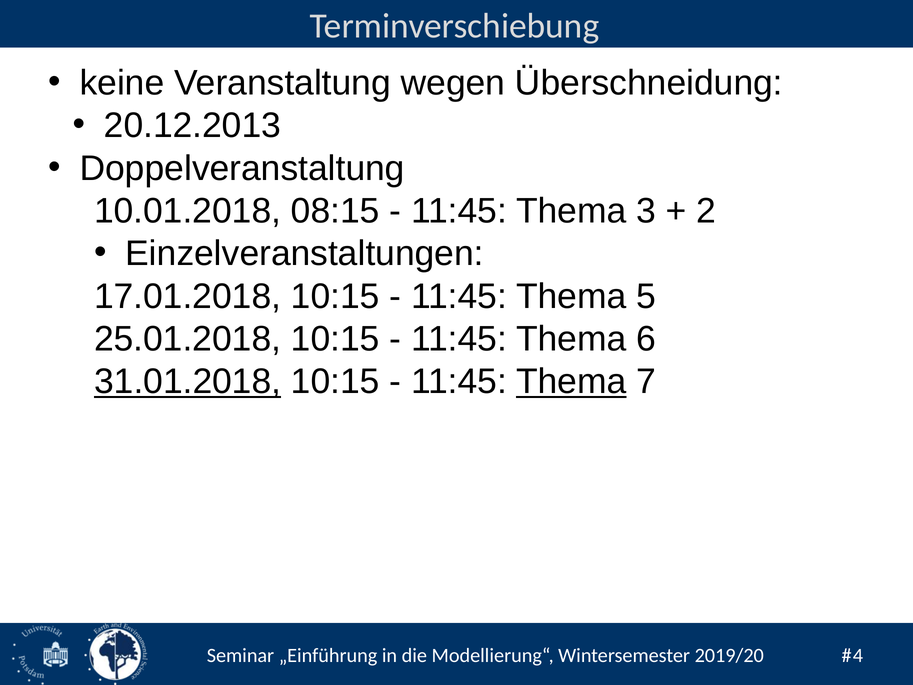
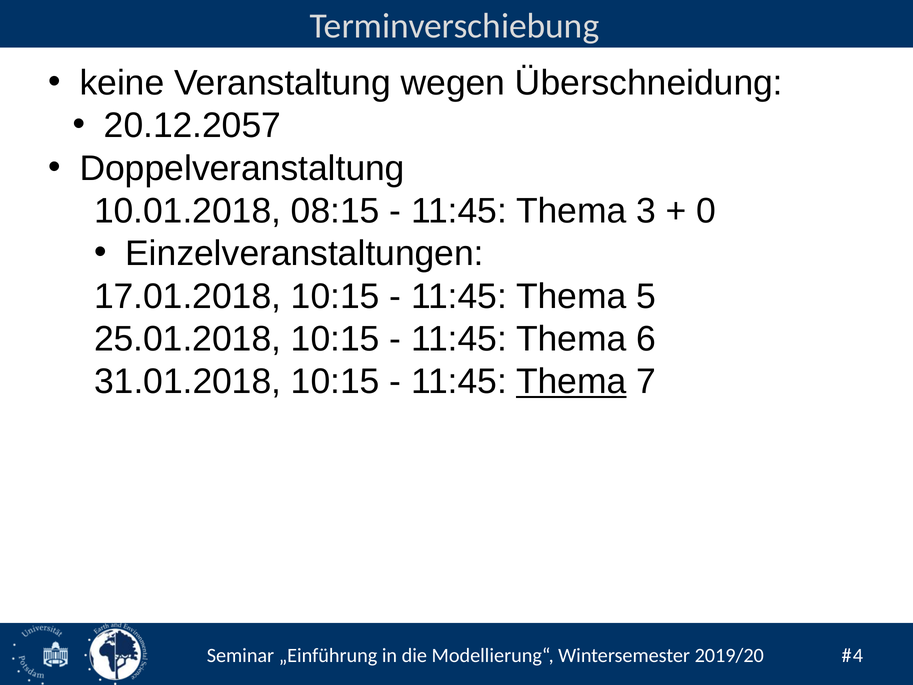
20.12.2013: 20.12.2013 -> 20.12.2057 (193, 126)
2: 2 -> 0 (706, 211)
31.01.2018 underline: present -> none (188, 381)
